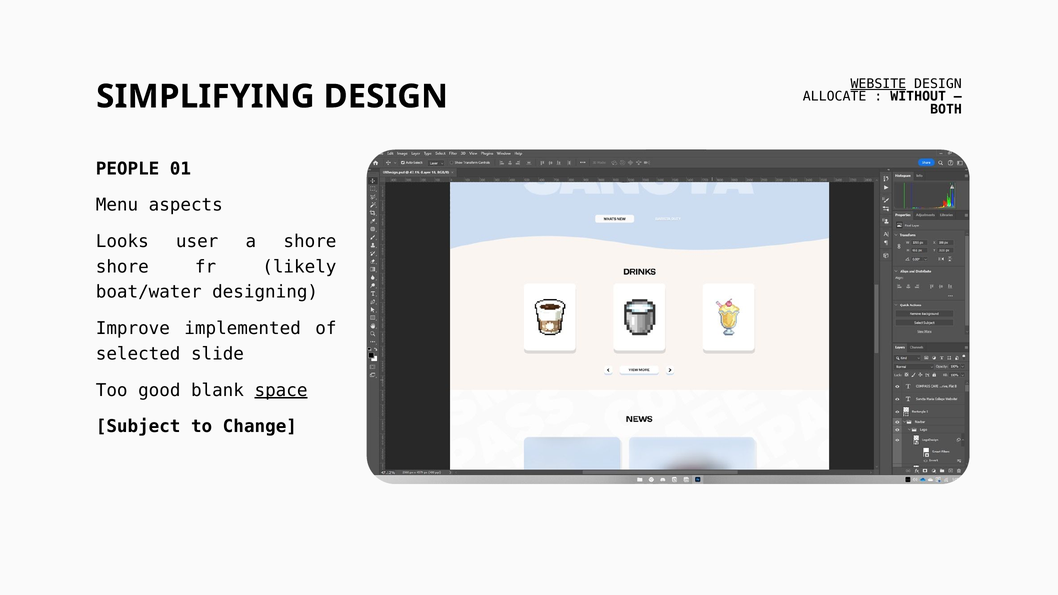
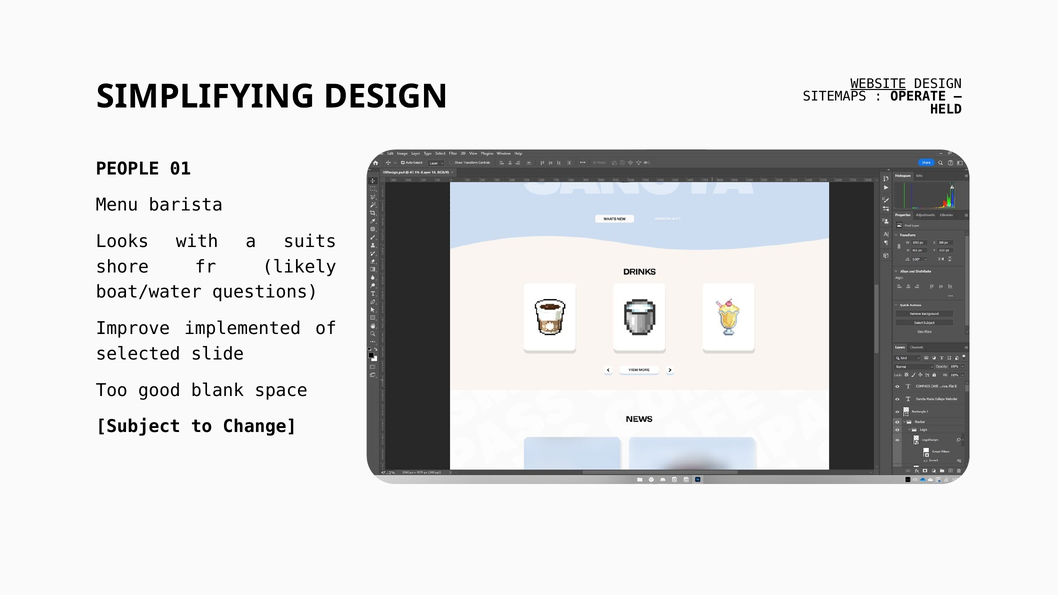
ALLOCATE: ALLOCATE -> SITEMAPS (835, 97)
WITHOUT: WITHOUT -> OPERATE (918, 97)
BOTH: BOTH -> HELD (946, 109)
aspects: aspects -> barista (186, 205)
user: user -> with (197, 242)
a shore: shore -> suits (310, 242)
designing: designing -> questions (265, 292)
space underline: present -> none (281, 390)
